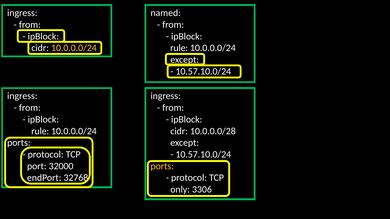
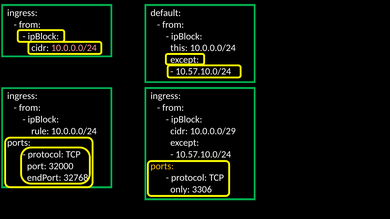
named: named -> default (166, 13)
10.0.0.0/24 colour: yellow -> pink (74, 48)
rule: rule -> this (179, 48)
10.0.0.0/28: 10.0.0.0/28 -> 10.0.0.0/29 (213, 131)
